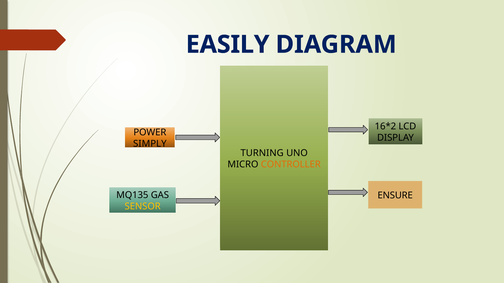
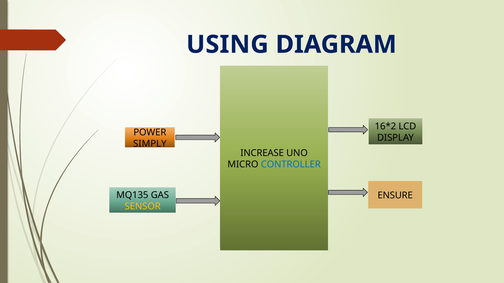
EASILY: EASILY -> USING (227, 45)
TURNING: TURNING -> INCREASE (262, 153)
CONTROLLER colour: orange -> blue (291, 165)
